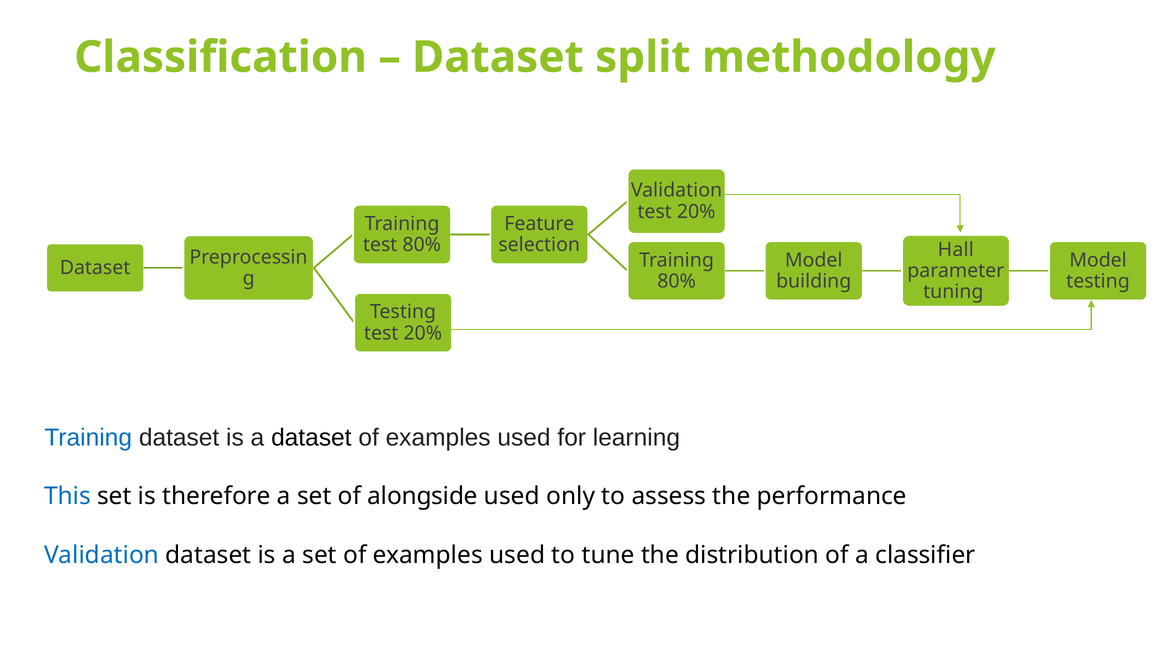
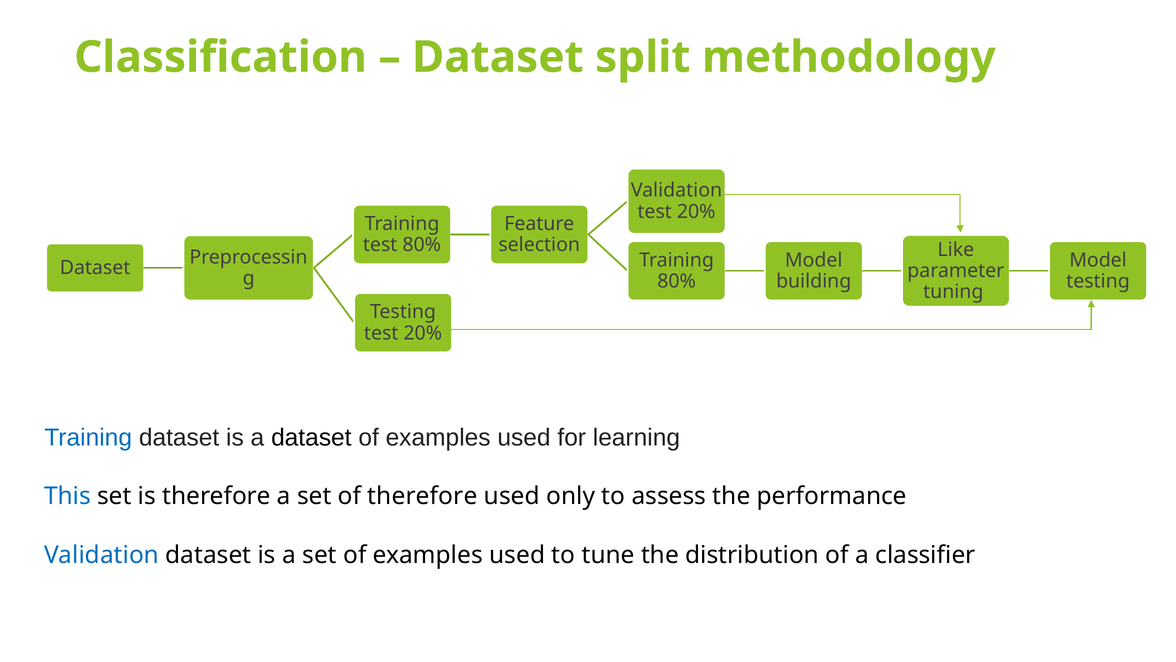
Hall: Hall -> Like (956, 249)
of alongside: alongside -> therefore (422, 496)
